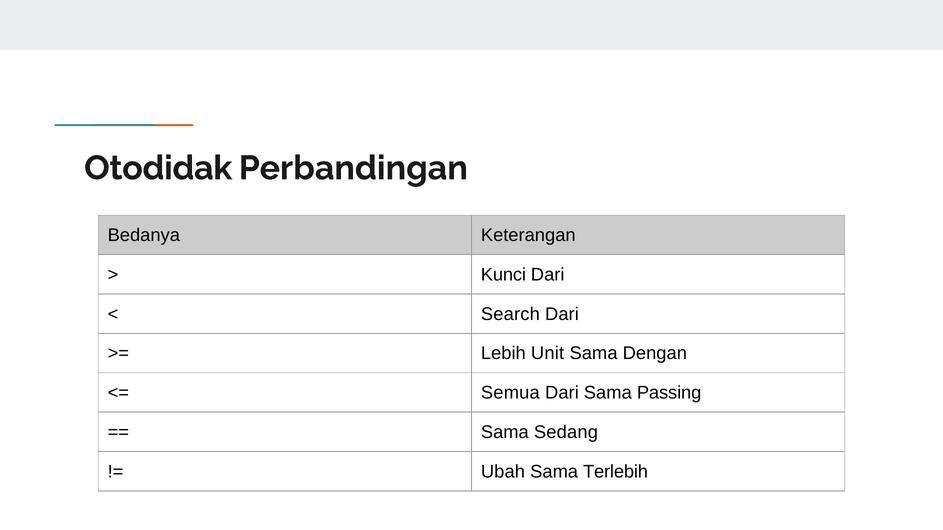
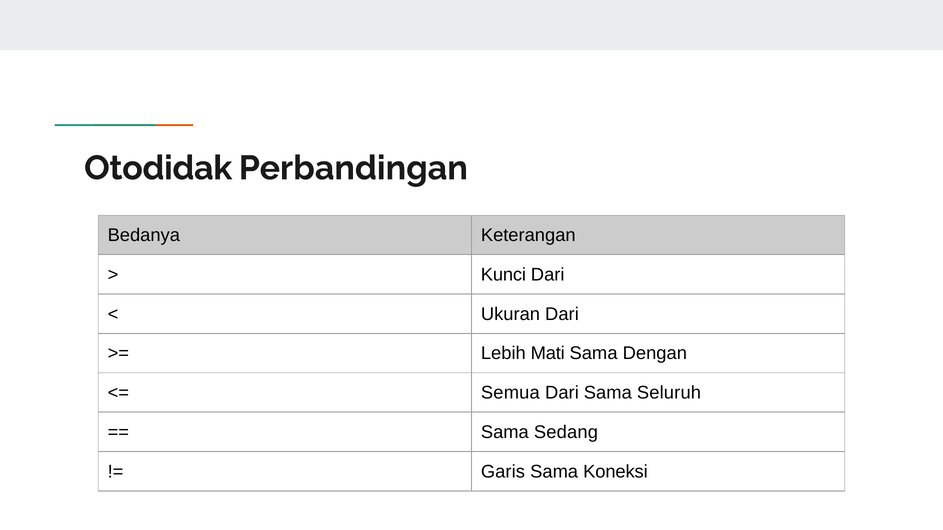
Search: Search -> Ukuran (510, 314)
Unit: Unit -> Mati (548, 354)
Passing: Passing -> Seluruh (669, 393)
Ubah: Ubah -> Garis (503, 472)
Terlebih: Terlebih -> Koneksi (615, 472)
